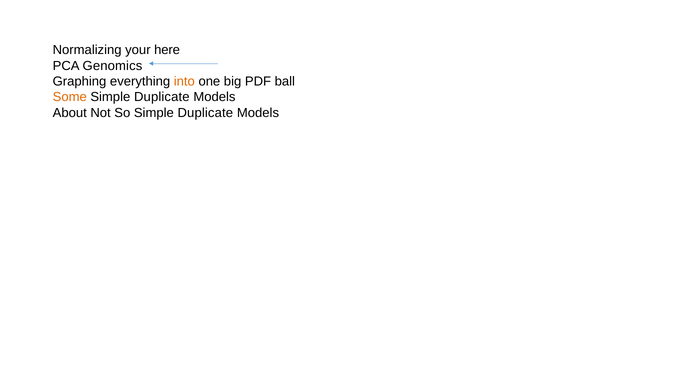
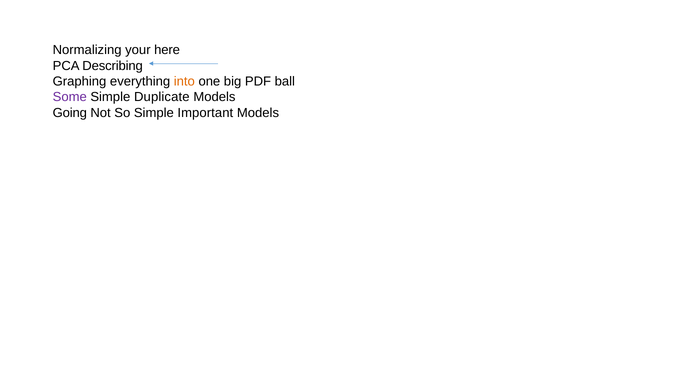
Genomics: Genomics -> Describing (113, 66)
Some colour: orange -> purple (70, 97)
About: About -> Going (70, 113)
So Simple Duplicate: Duplicate -> Important (205, 113)
